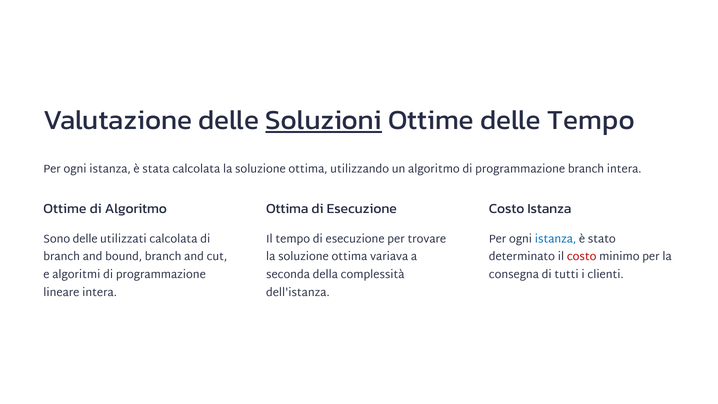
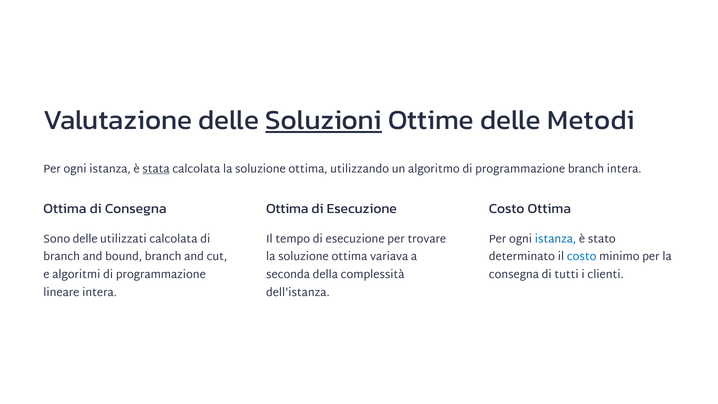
delle Tempo: Tempo -> Metodi (591, 120)
stata underline: none -> present (156, 169)
Ottime: Ottime -> Ottima (65, 209)
di Algoritmo: Algoritmo -> Consegna (136, 209)
Costo Istanza: Istanza -> Ottima (549, 209)
costo colour: red -> blue (582, 257)
